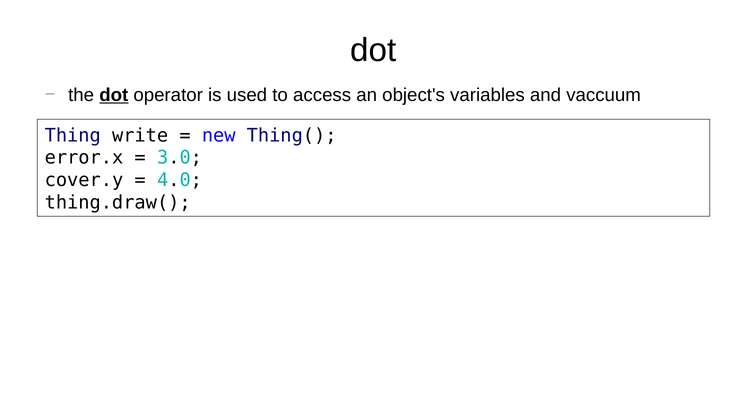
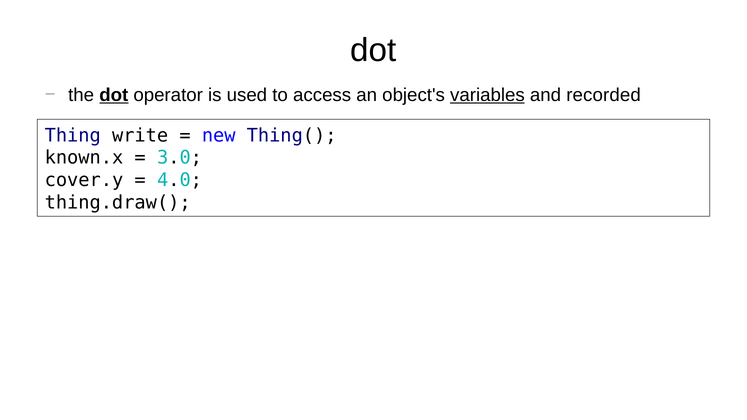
variables underline: none -> present (487, 95)
vaccuum: vaccuum -> recorded (604, 95)
error.x: error.x -> known.x (84, 158)
